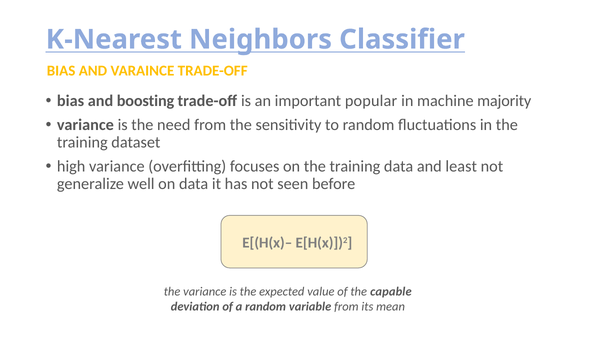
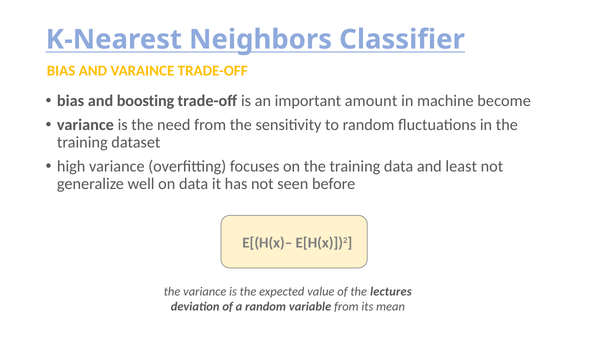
popular: popular -> amount (371, 101)
majority: majority -> become (504, 101)
capable: capable -> lectures (391, 291)
